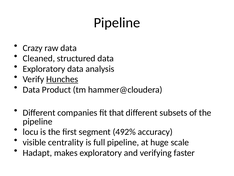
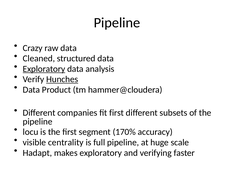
Exploratory underline: none -> present (44, 69)
fit that: that -> first (117, 112)
492%: 492% -> 170% (124, 132)
